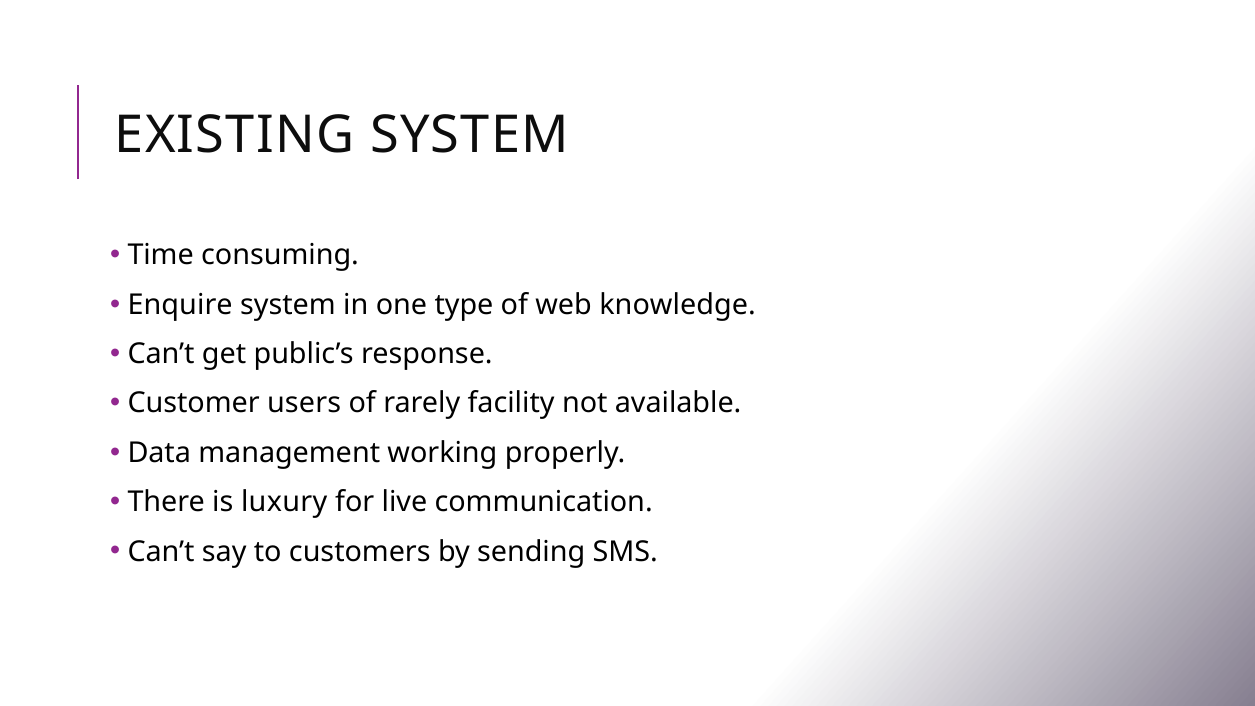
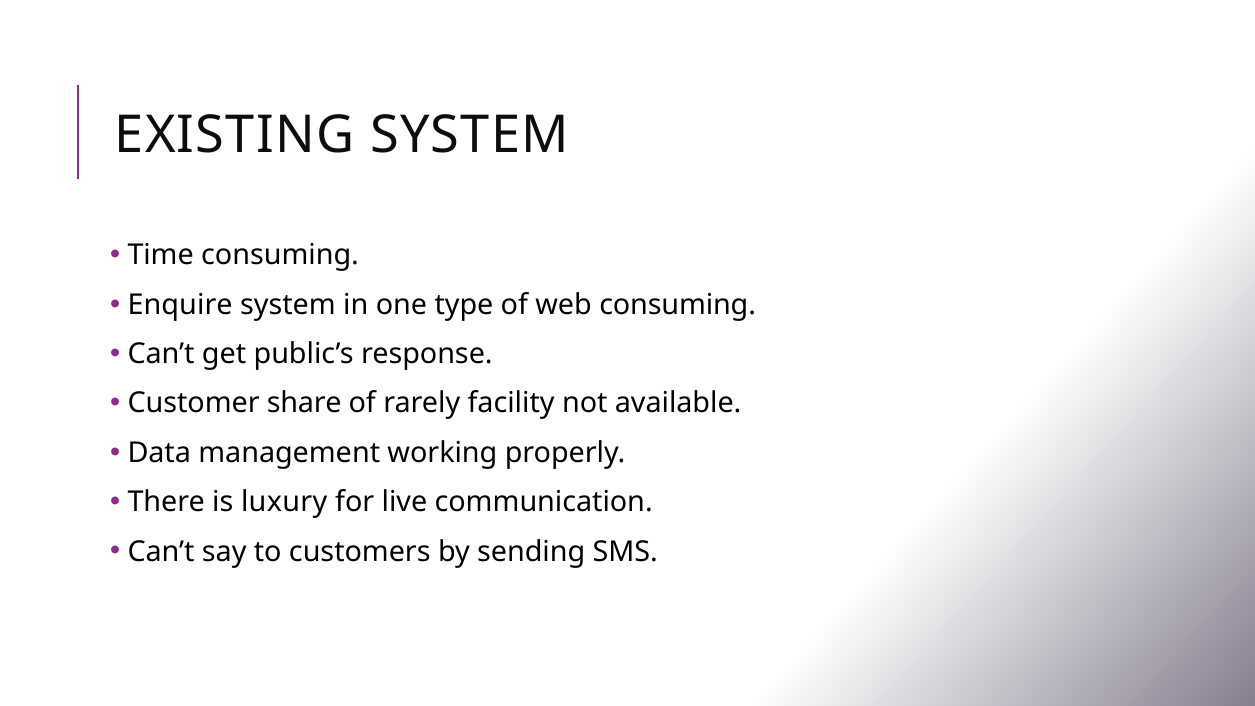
web knowledge: knowledge -> consuming (678, 305)
users: users -> share (304, 403)
